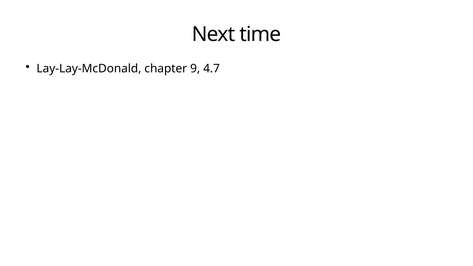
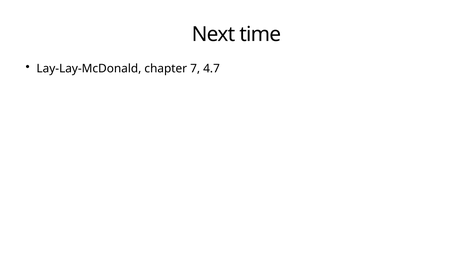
9: 9 -> 7 (195, 69)
